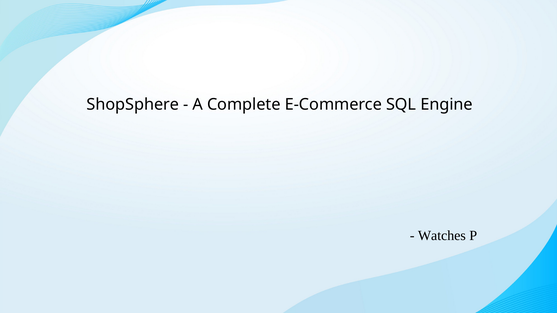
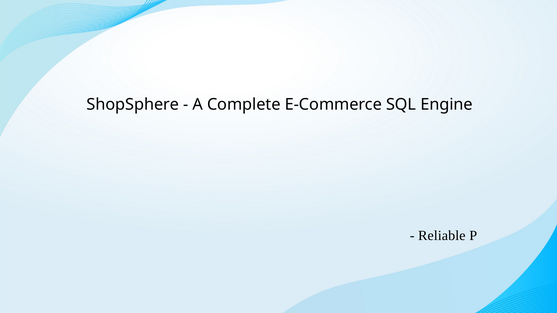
Watches: Watches -> Reliable (442, 236)
